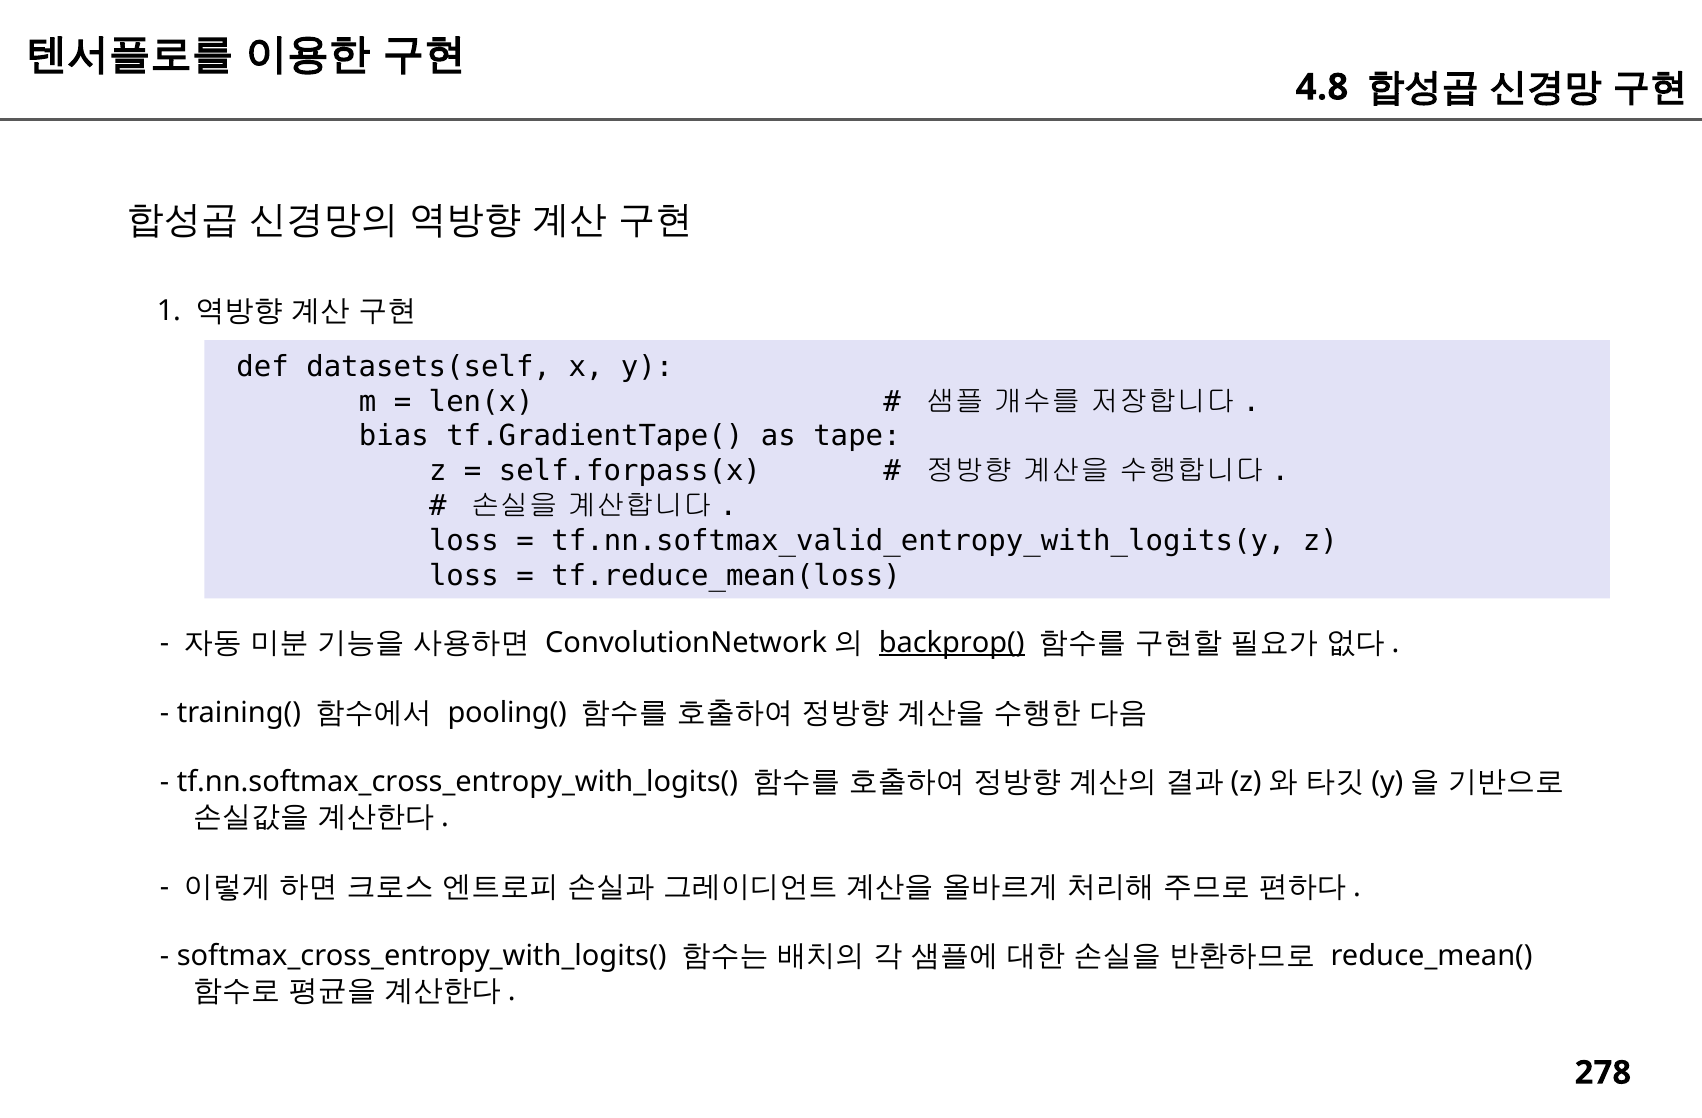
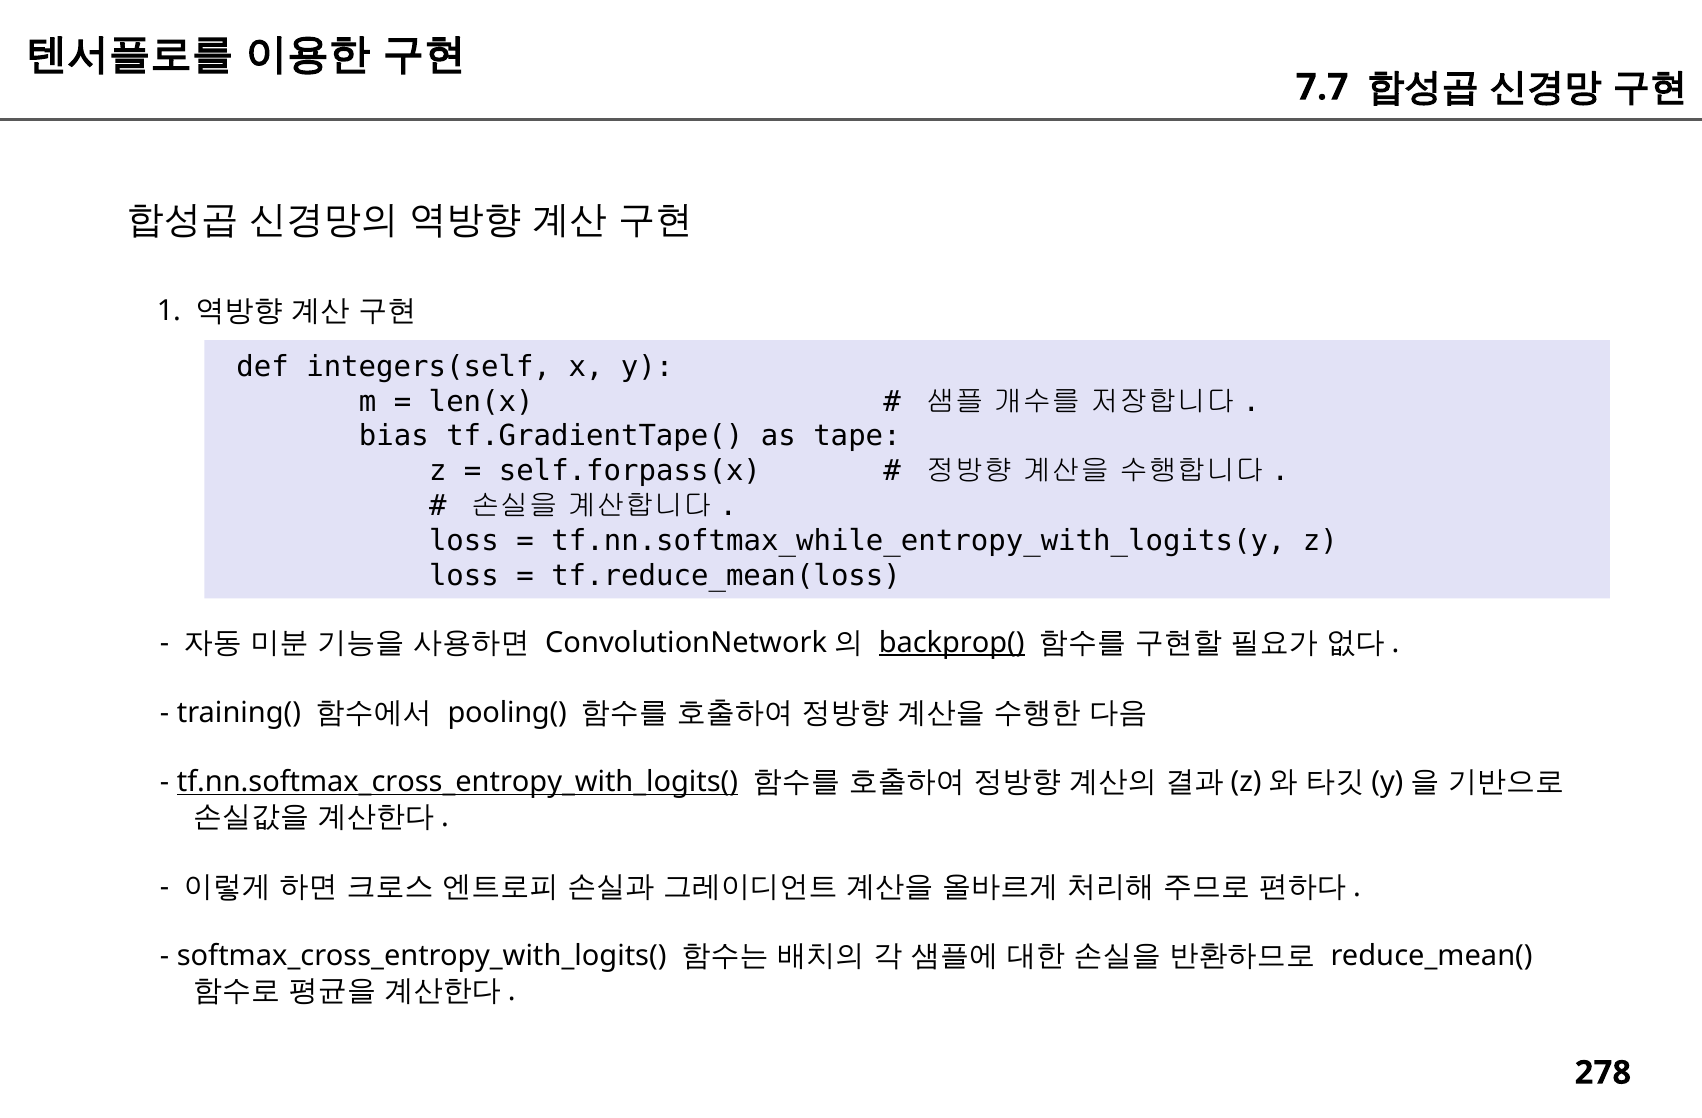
4.8: 4.8 -> 7.7 (1322, 87)
datasets(self: datasets(self -> integers(self (429, 367)
tf.nn.softmax_valid_entropy_with_logits(y: tf.nn.softmax_valid_entropy_with_logits(y -> tf.nn.softmax_while_entropy_with_logits(y (918, 541)
tf.nn.softmax_cross_entropy_with_logits( underline: none -> present (457, 782)
